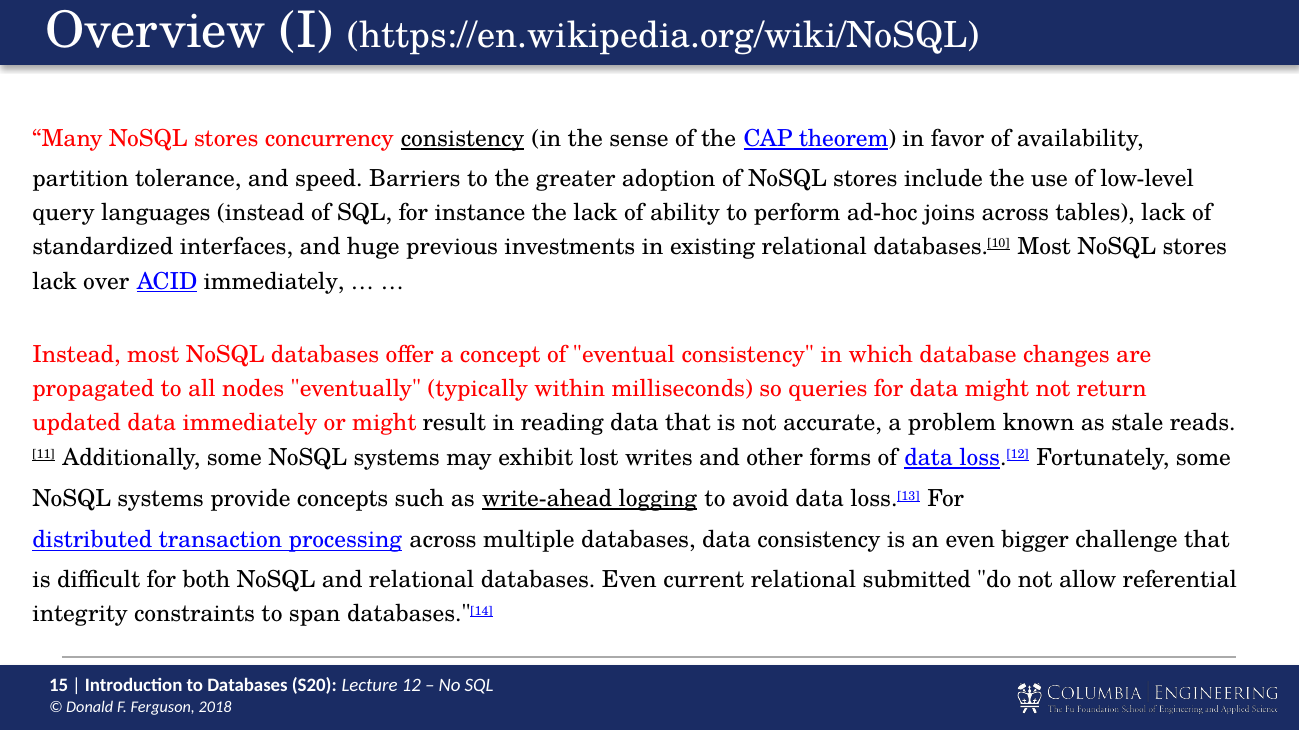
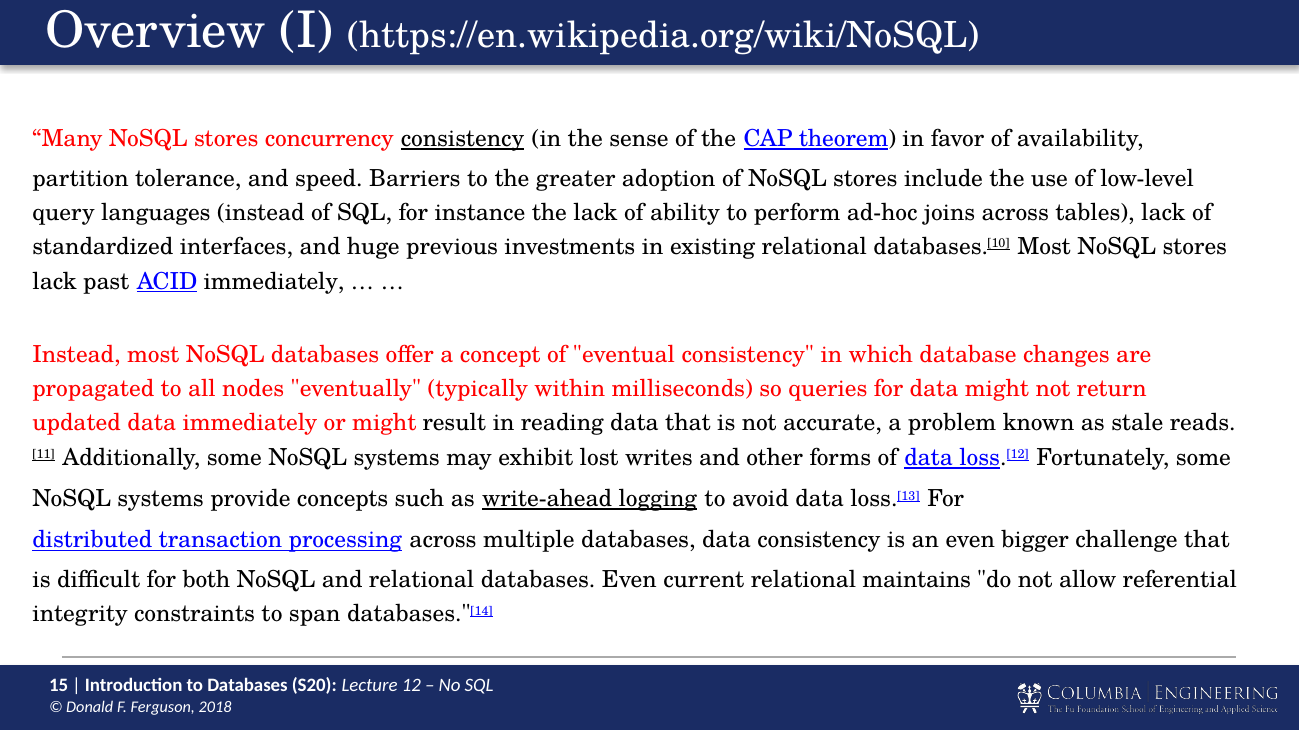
over: over -> past (106, 282)
submitted: submitted -> maintains (917, 581)
